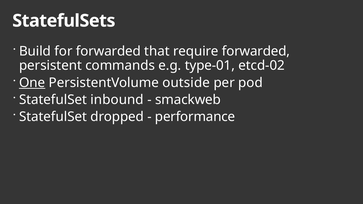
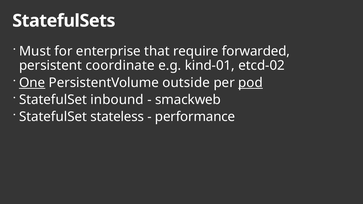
Build: Build -> Must (35, 51)
for forwarded: forwarded -> enterprise (108, 51)
commands: commands -> coordinate (120, 66)
type-01: type-01 -> kind-01 (210, 66)
pod underline: none -> present (250, 83)
dropped: dropped -> stateless (117, 117)
